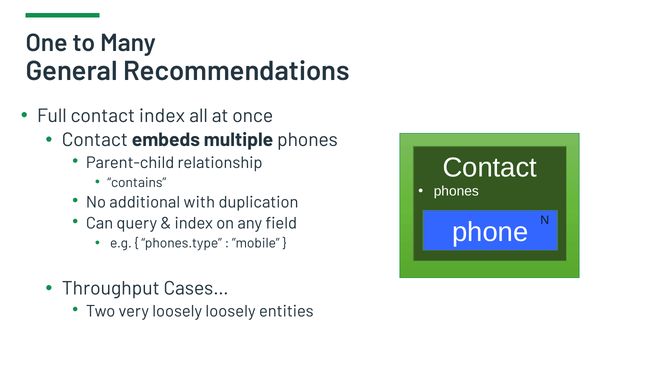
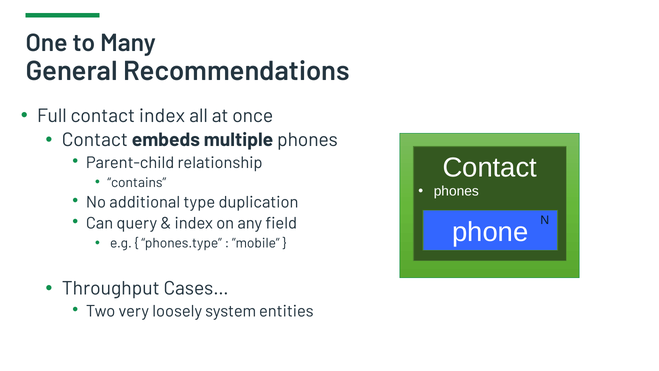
with: with -> type (199, 202)
loosely loosely: loosely -> system (231, 311)
